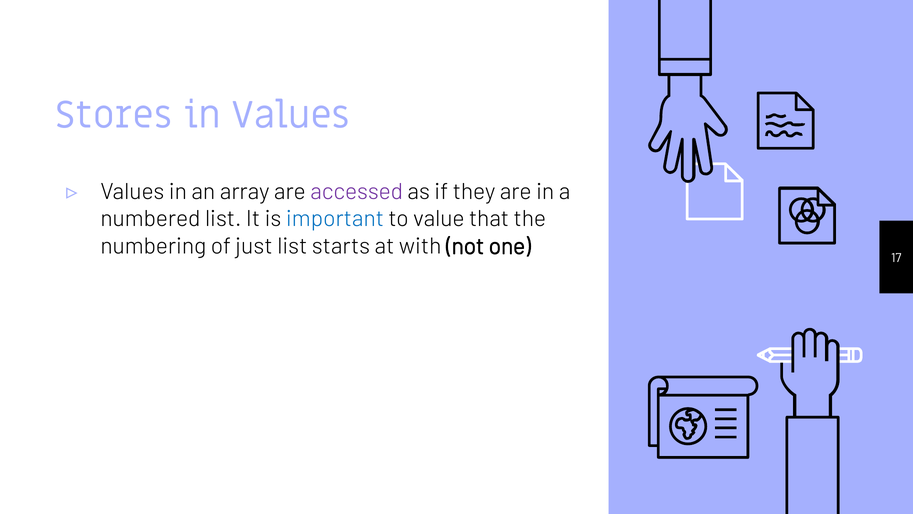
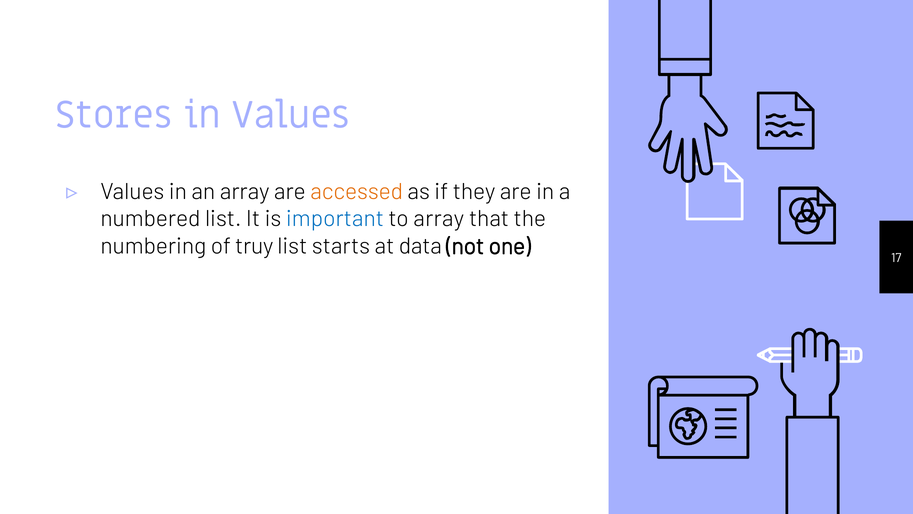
accessed colour: purple -> orange (357, 191)
to value: value -> array (439, 219)
just: just -> truy (254, 246)
with: with -> data (420, 246)
